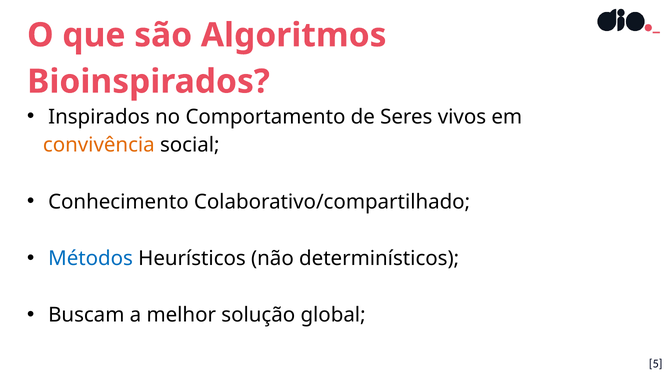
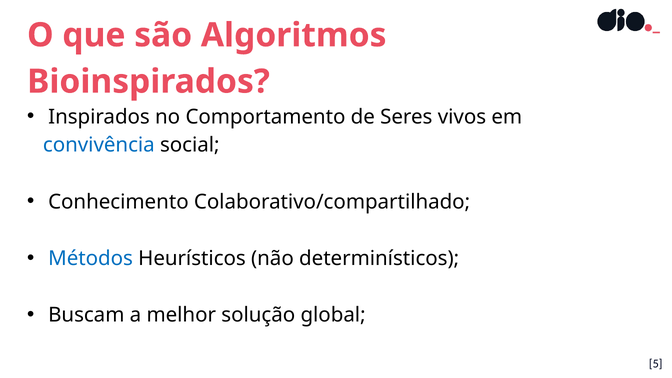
convivência colour: orange -> blue (99, 145)
